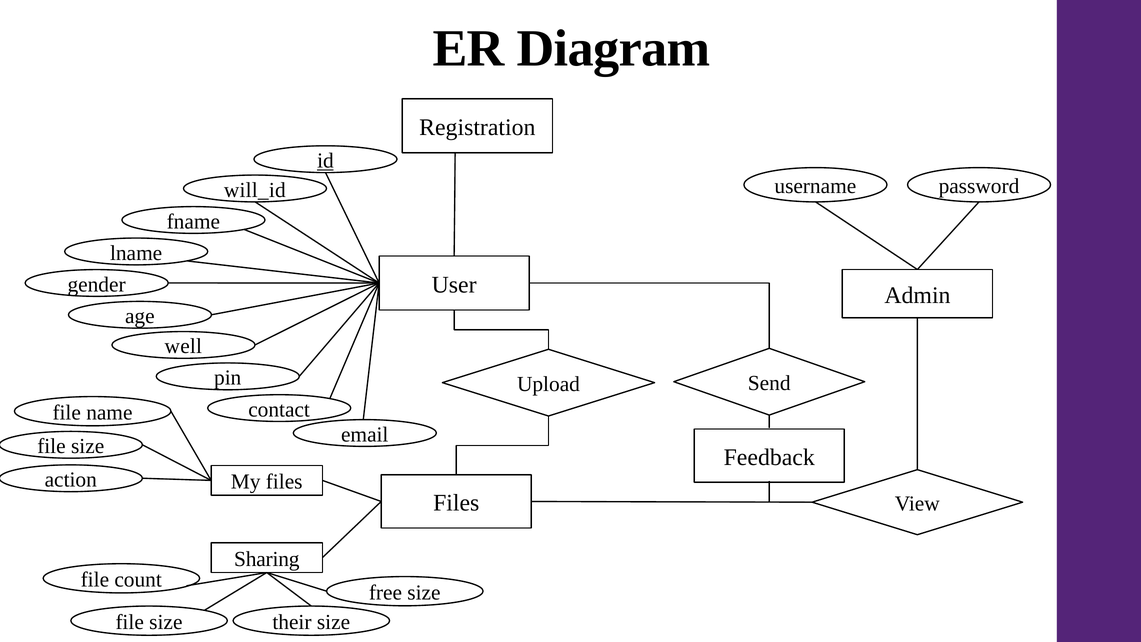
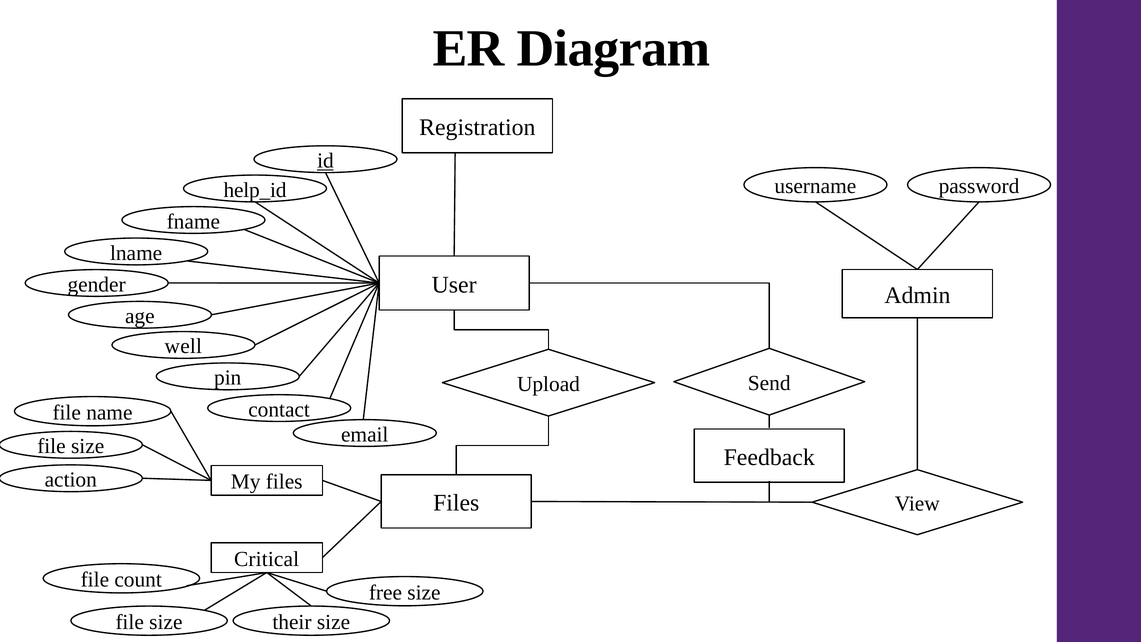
will_id: will_id -> help_id (255, 190)
Sharing: Sharing -> Critical (267, 559)
